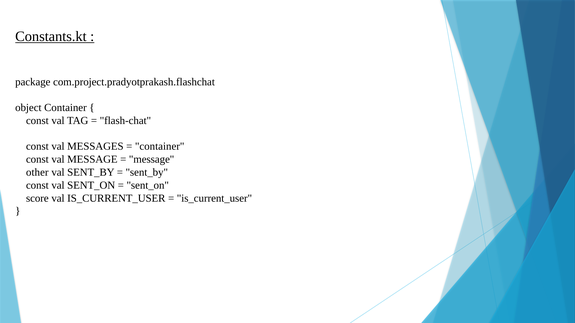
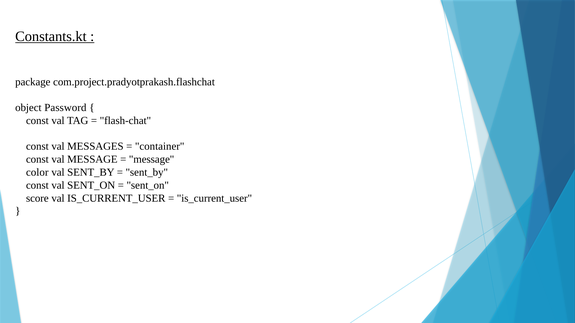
object Container: Container -> Password (65, 108)
other: other -> color (37, 173)
